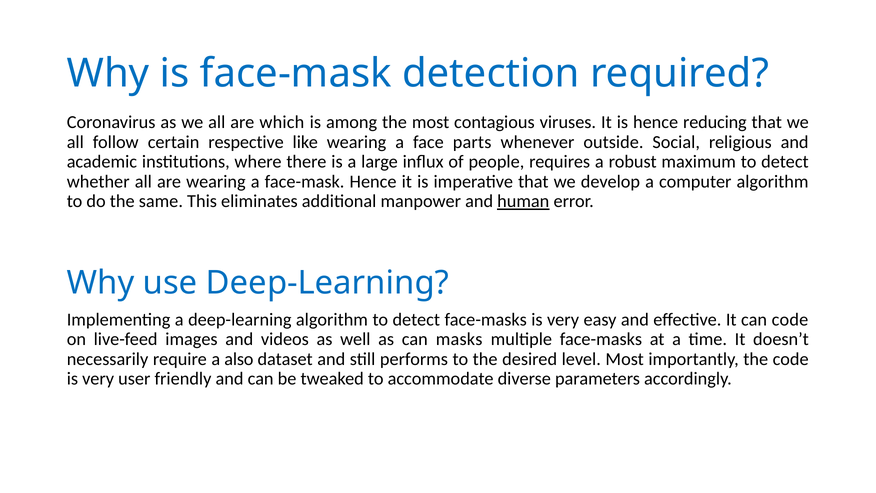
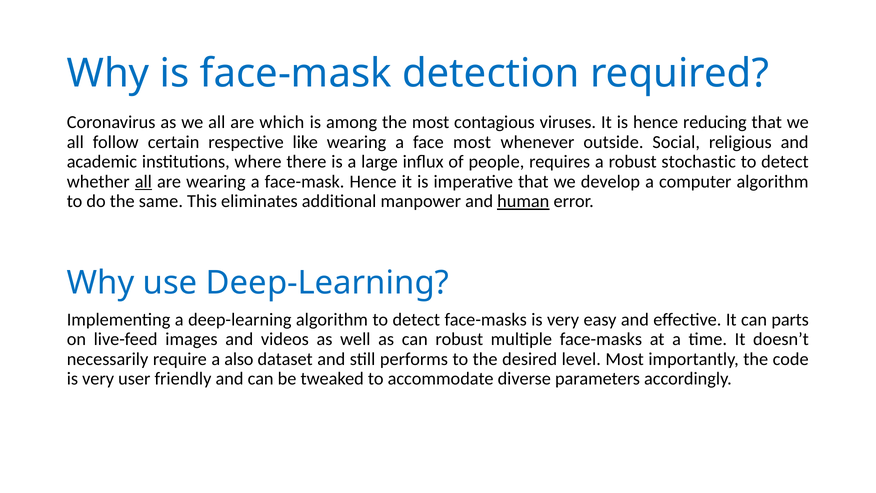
face parts: parts -> most (472, 142)
maximum: maximum -> stochastic (699, 162)
all underline: none -> present (143, 182)
can code: code -> parts (790, 319)
can masks: masks -> robust (459, 339)
